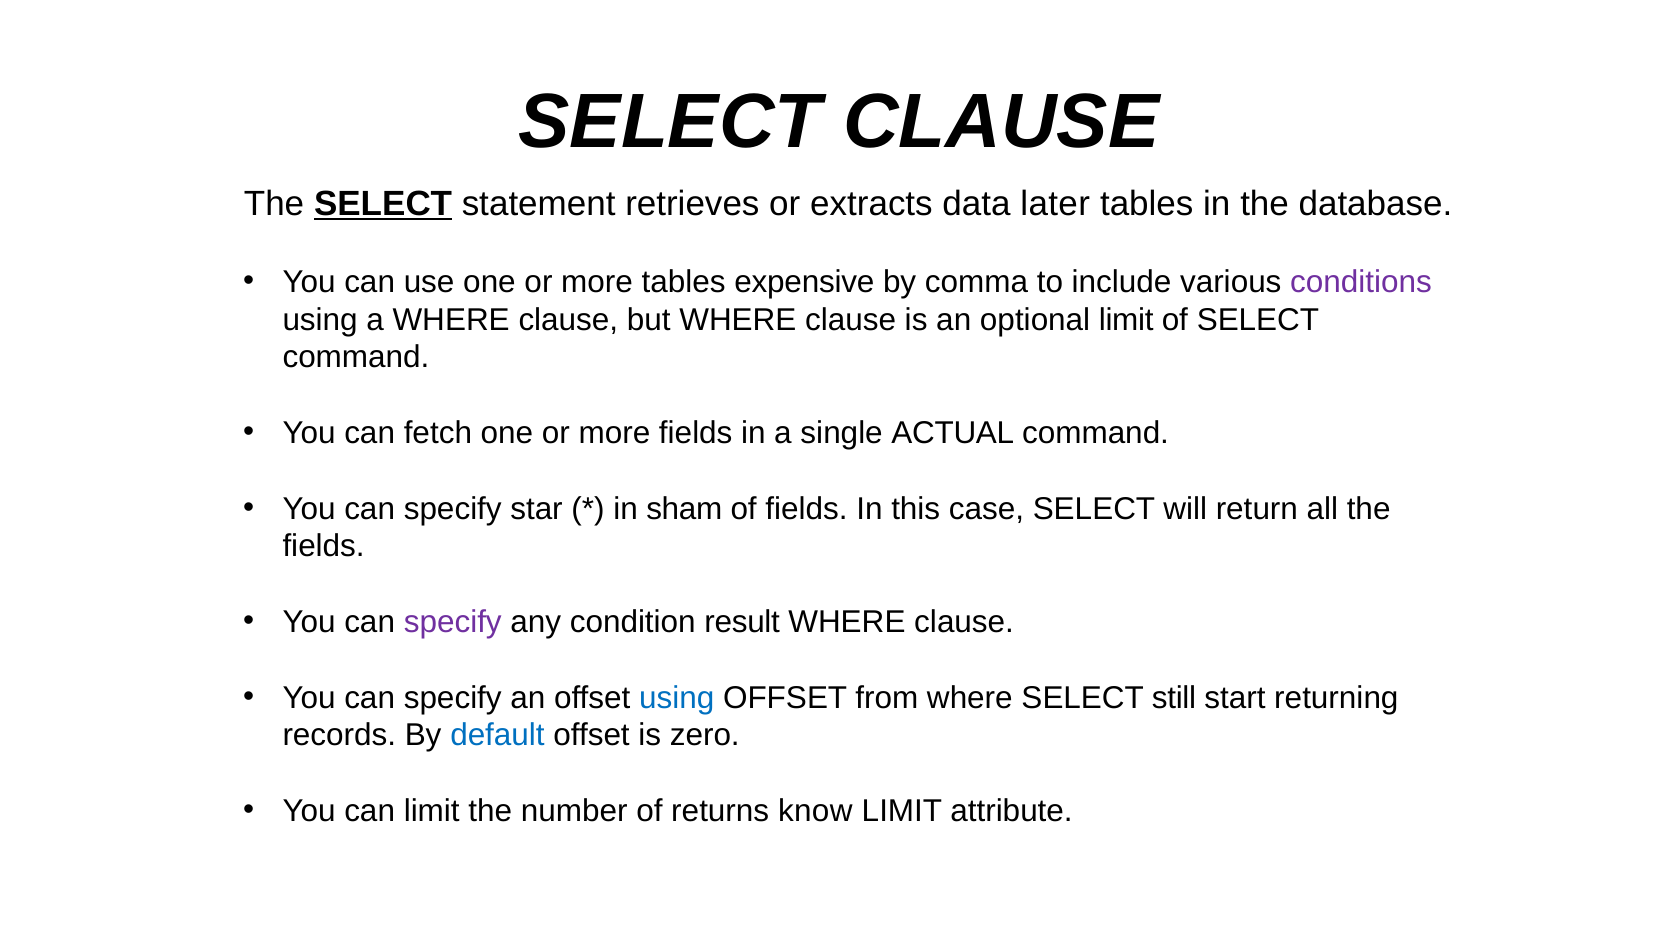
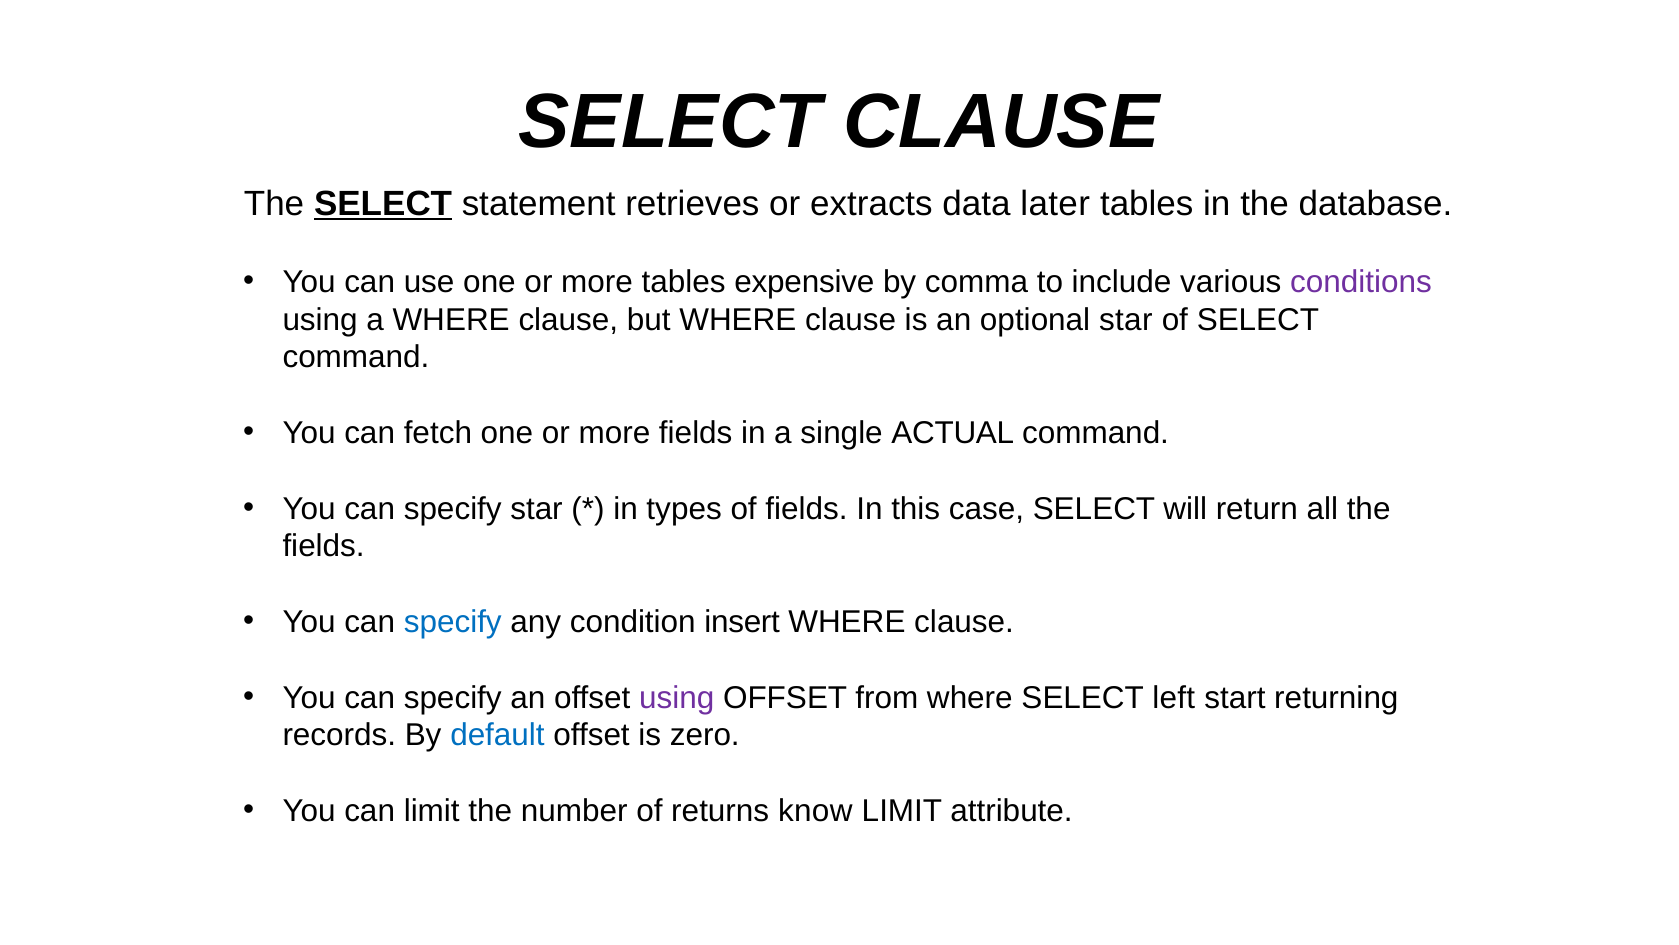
optional limit: limit -> star (1126, 320)
sham: sham -> types (684, 509)
specify colour: purple -> blue (453, 622)
result: result -> insert (742, 622)
using colour: blue -> purple (677, 697)
still: still -> left (1174, 697)
